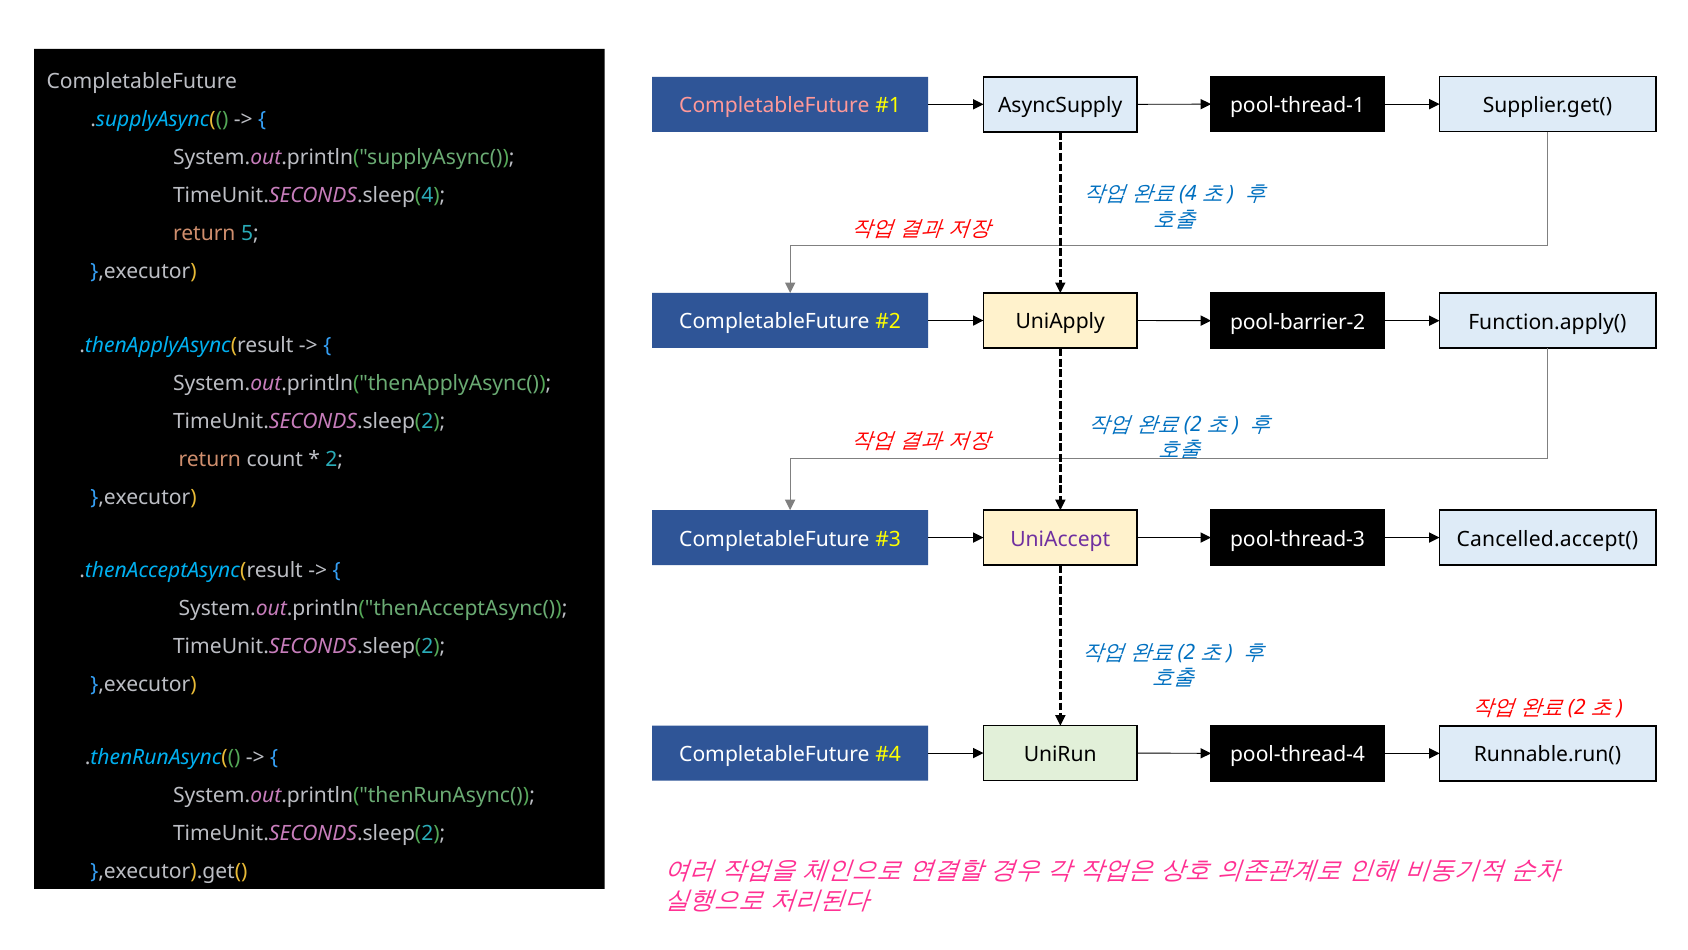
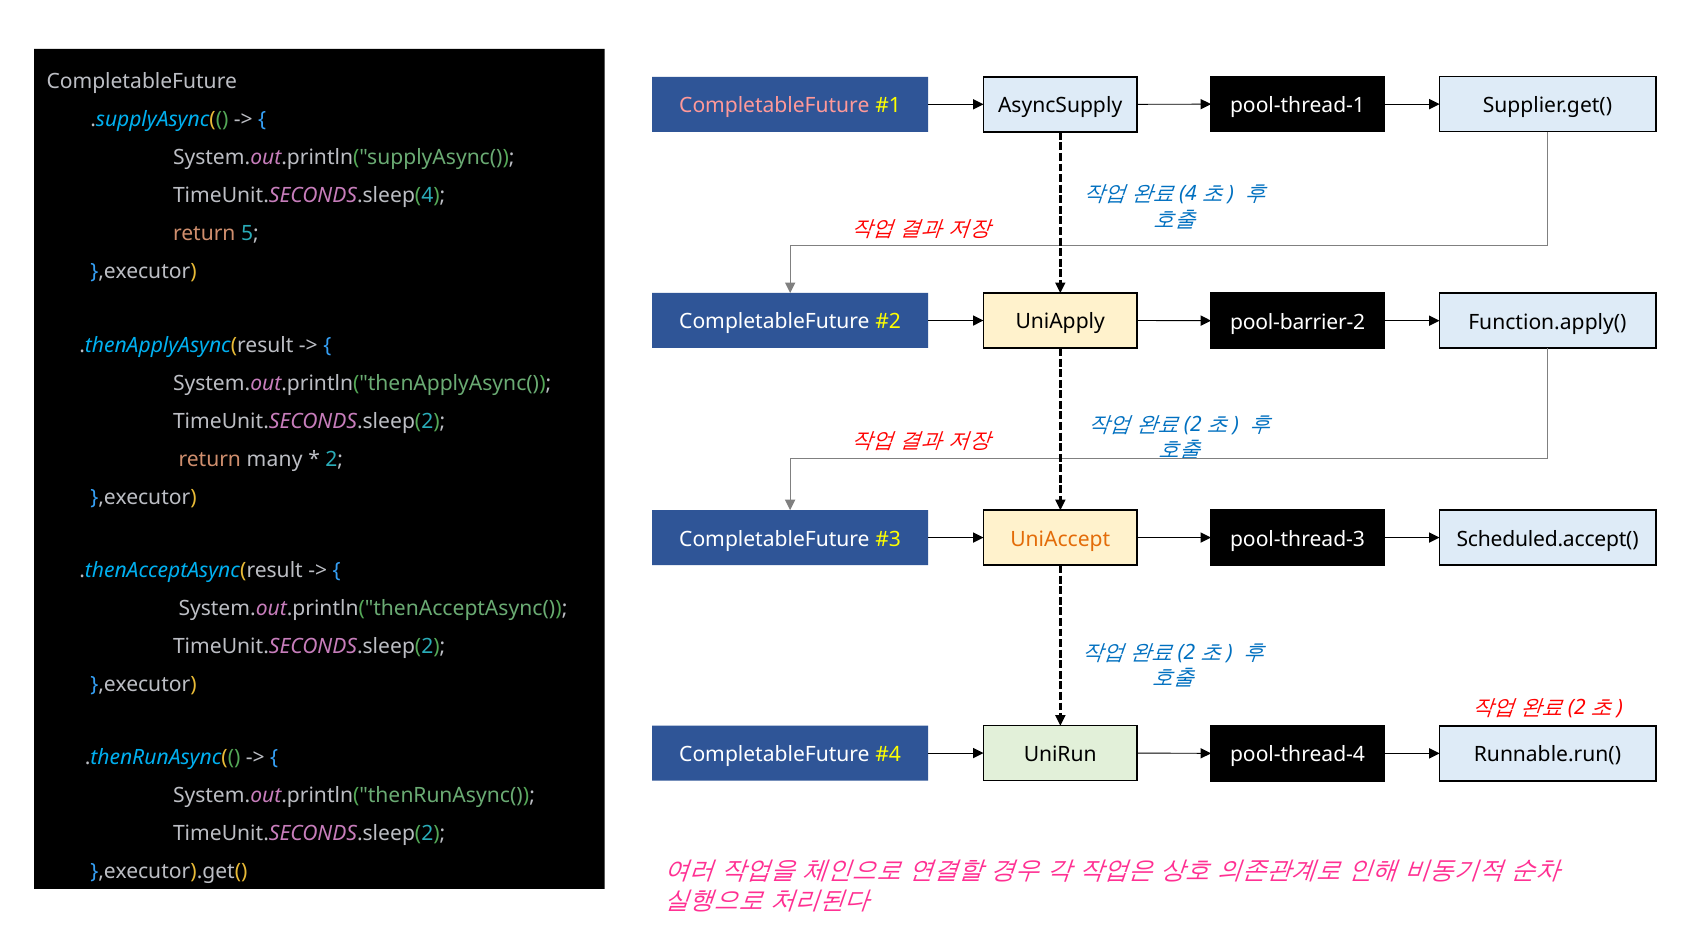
count: count -> many (275, 459)
UniAccept colour: purple -> orange (1060, 539)
Cancelled.accept(: Cancelled.accept( -> Scheduled.accept( (1548, 539)
